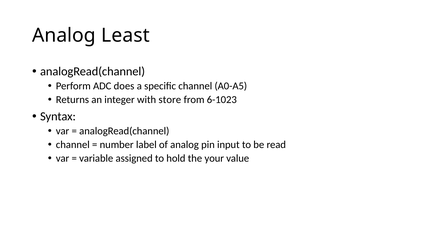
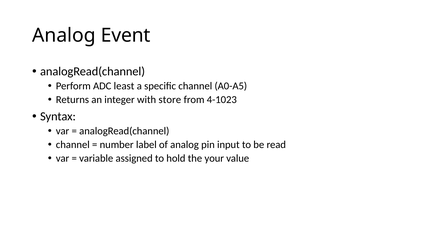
Least: Least -> Event (126, 35)
does: does -> least (124, 86)
6-1023: 6-1023 -> 4-1023 (222, 99)
